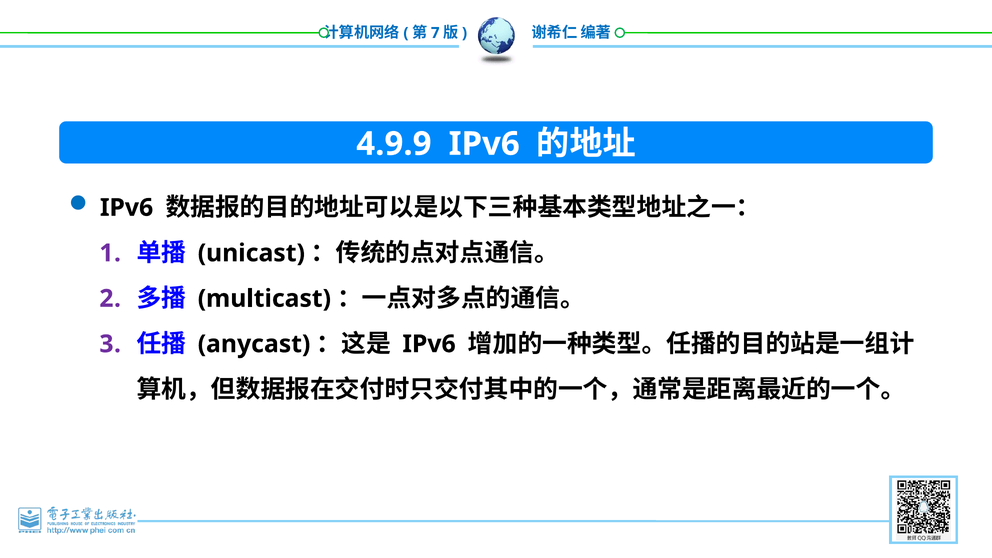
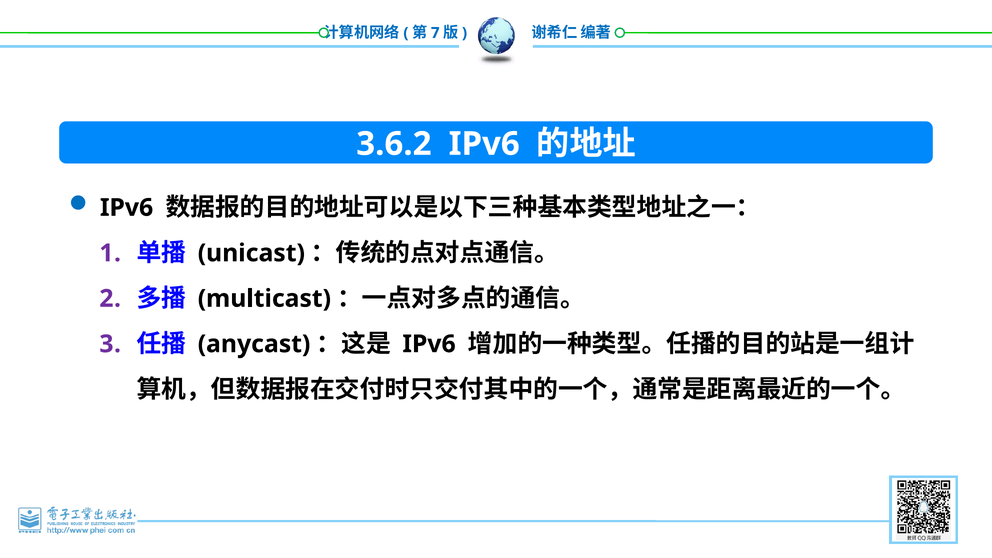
4.9.9: 4.9.9 -> 3.6.2 (394, 144)
